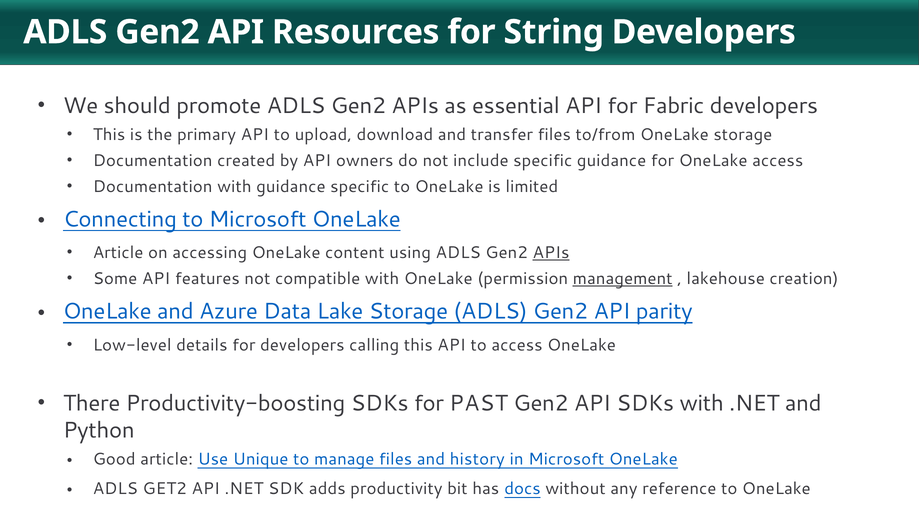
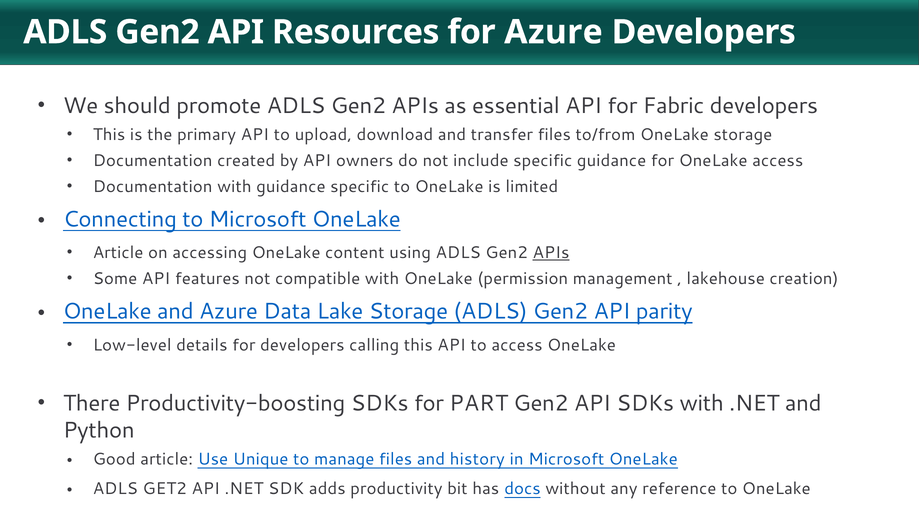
for String: String -> Azure (553, 32)
management underline: present -> none (623, 279)
PAST: PAST -> PART (479, 403)
